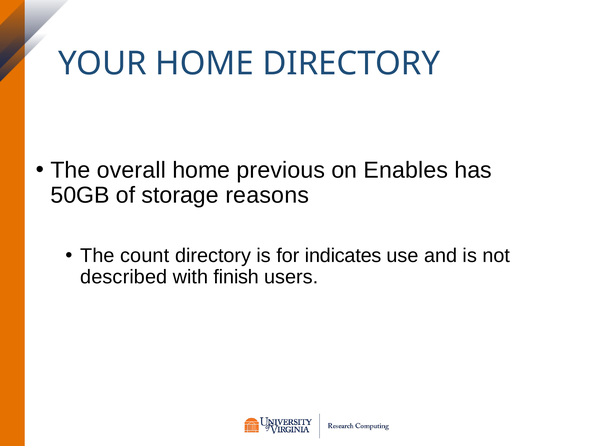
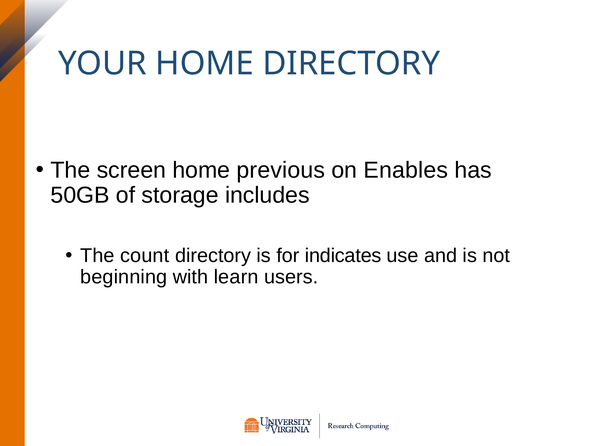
overall: overall -> screen (131, 170)
reasons: reasons -> includes (267, 195)
described: described -> beginning (124, 277)
finish: finish -> learn (236, 277)
